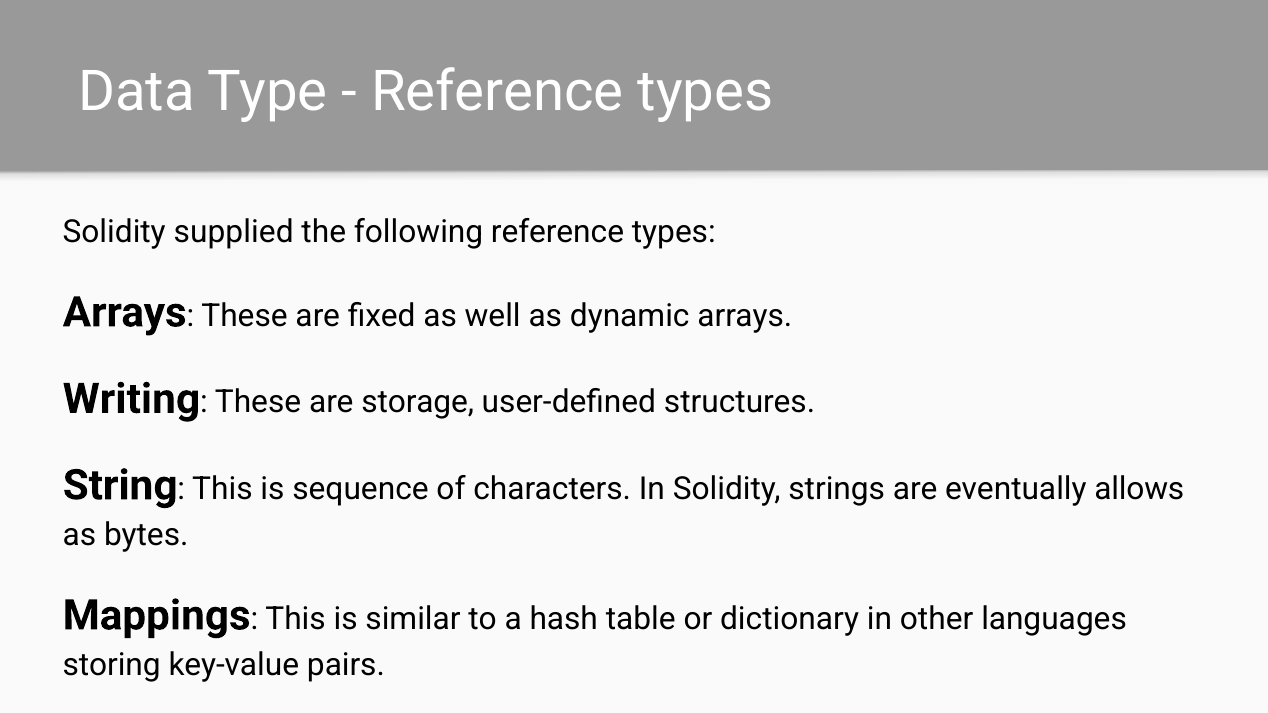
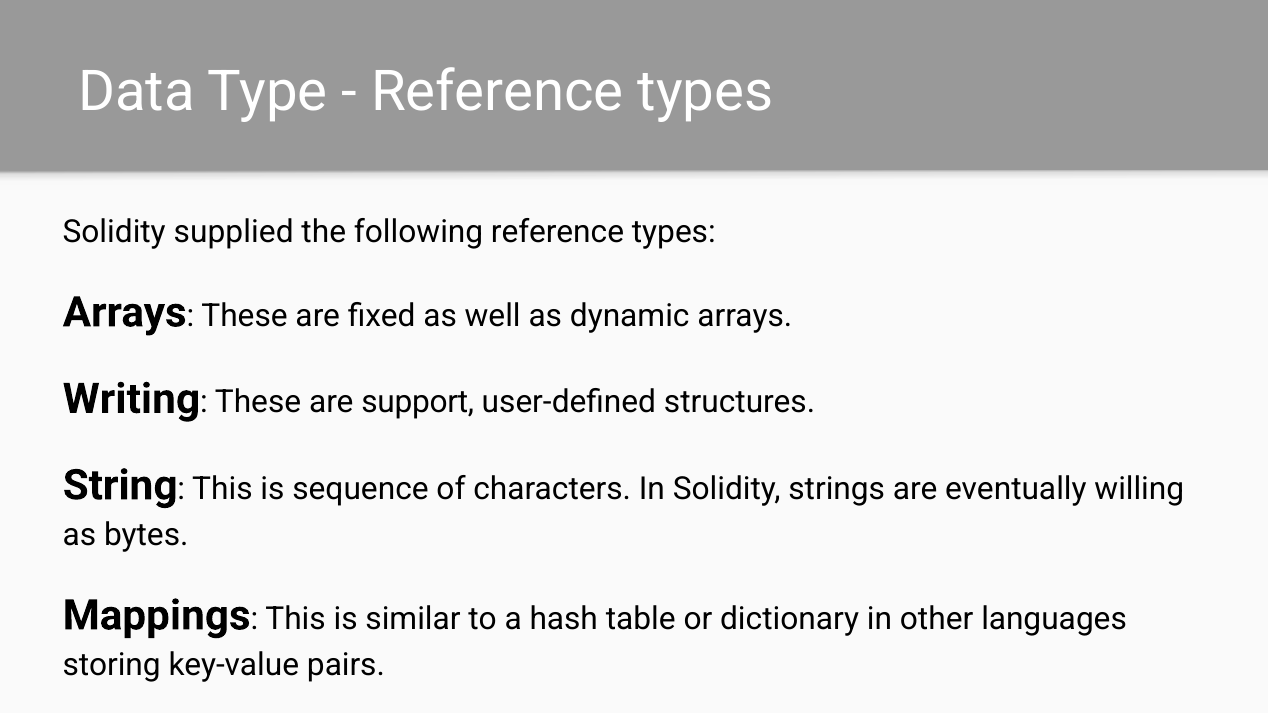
storage: storage -> support (418, 403)
allows: allows -> willing (1139, 489)
